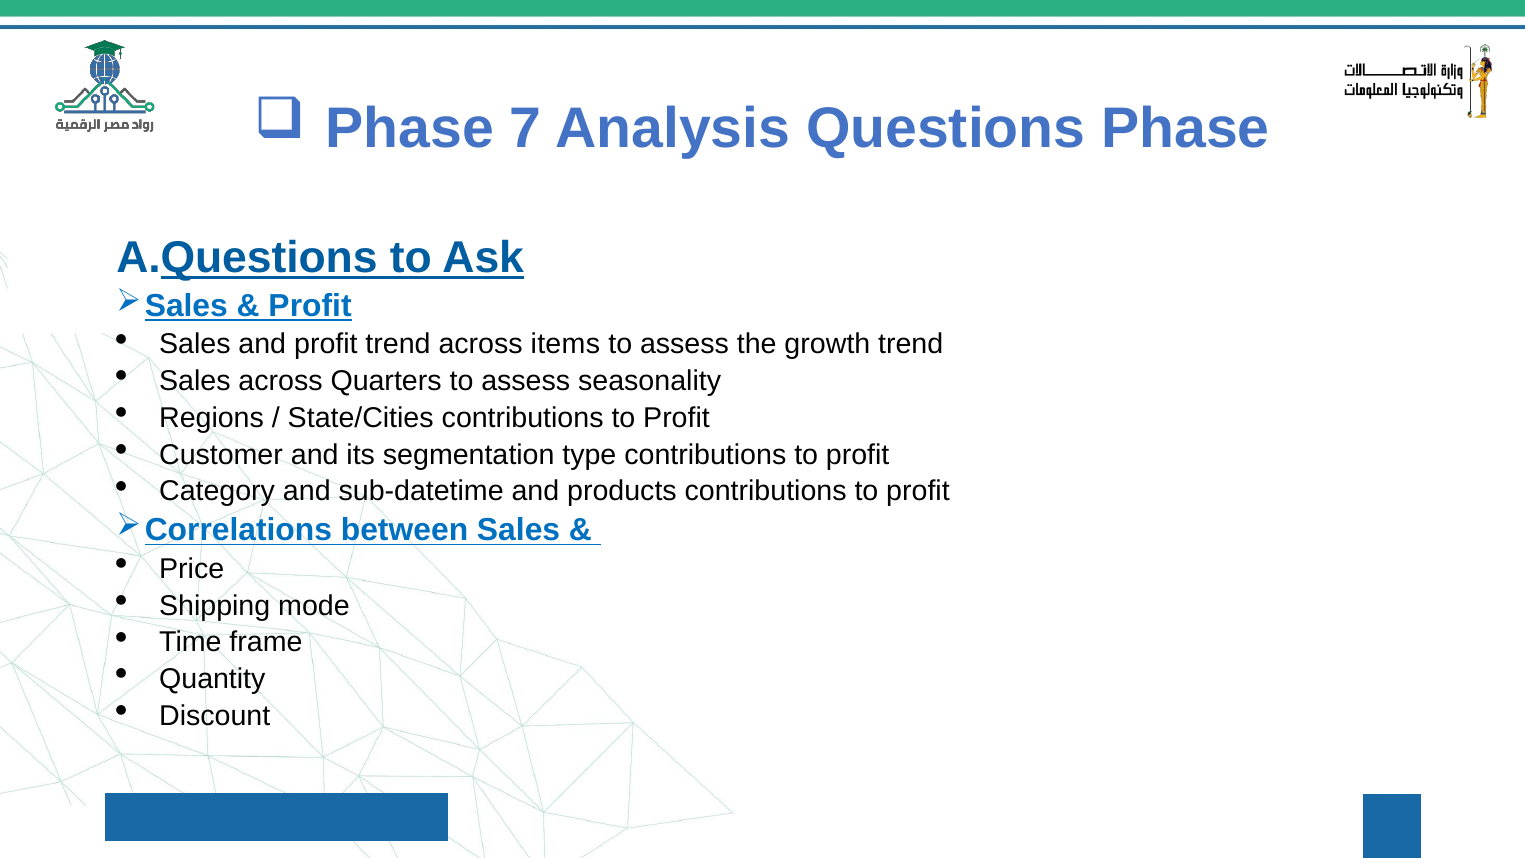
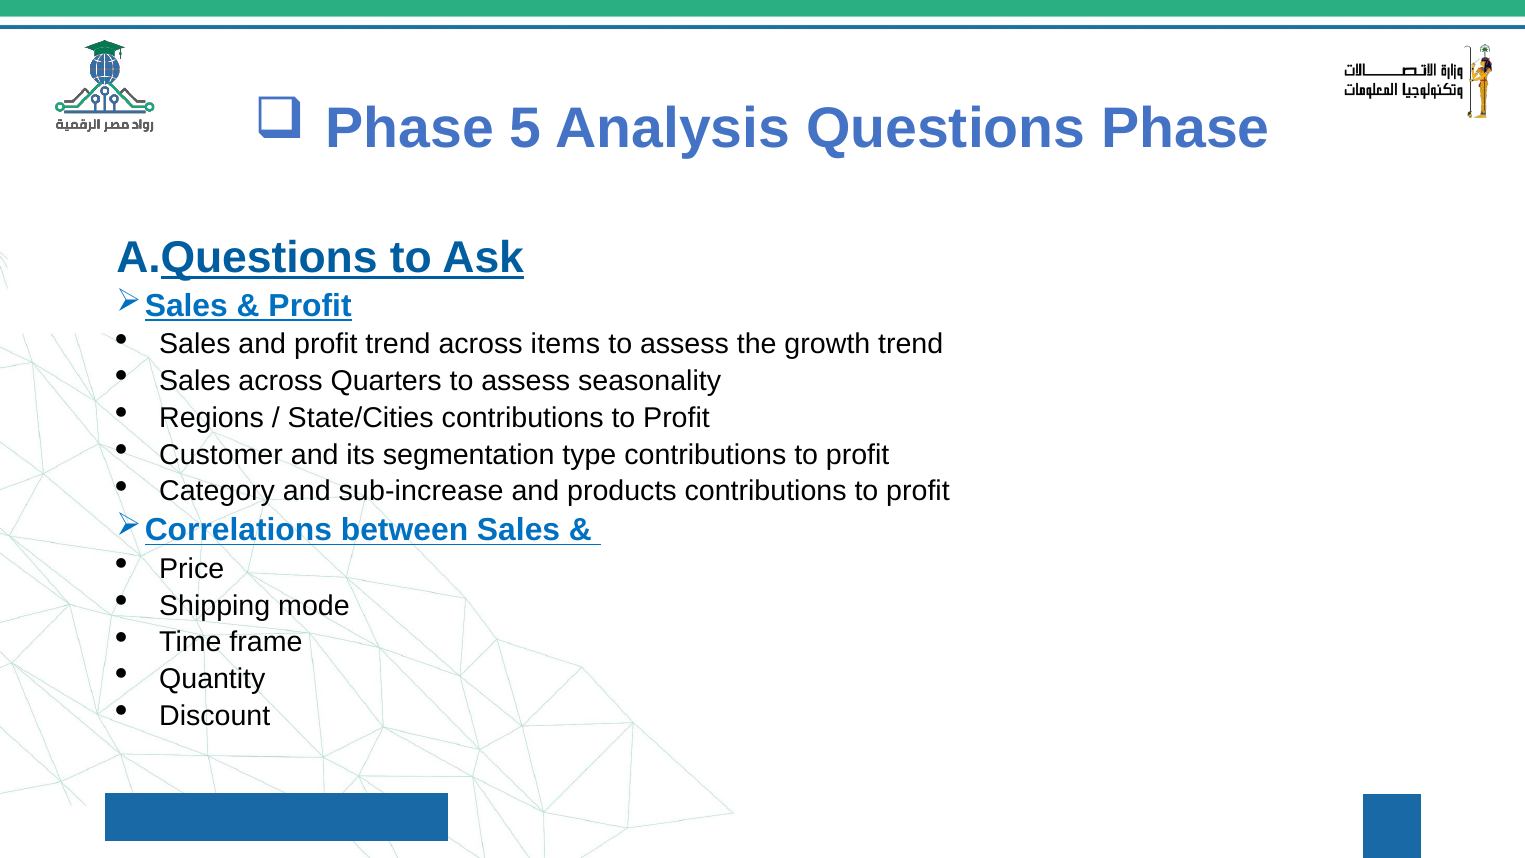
7: 7 -> 5 (526, 128)
sub-datetime: sub-datetime -> sub-increase (421, 491)
